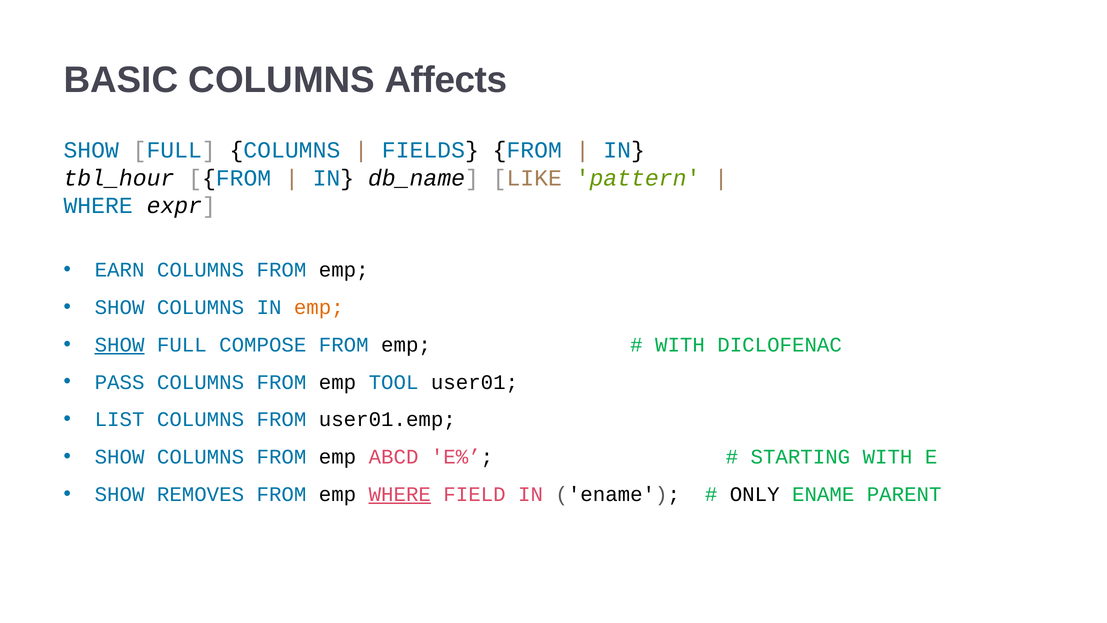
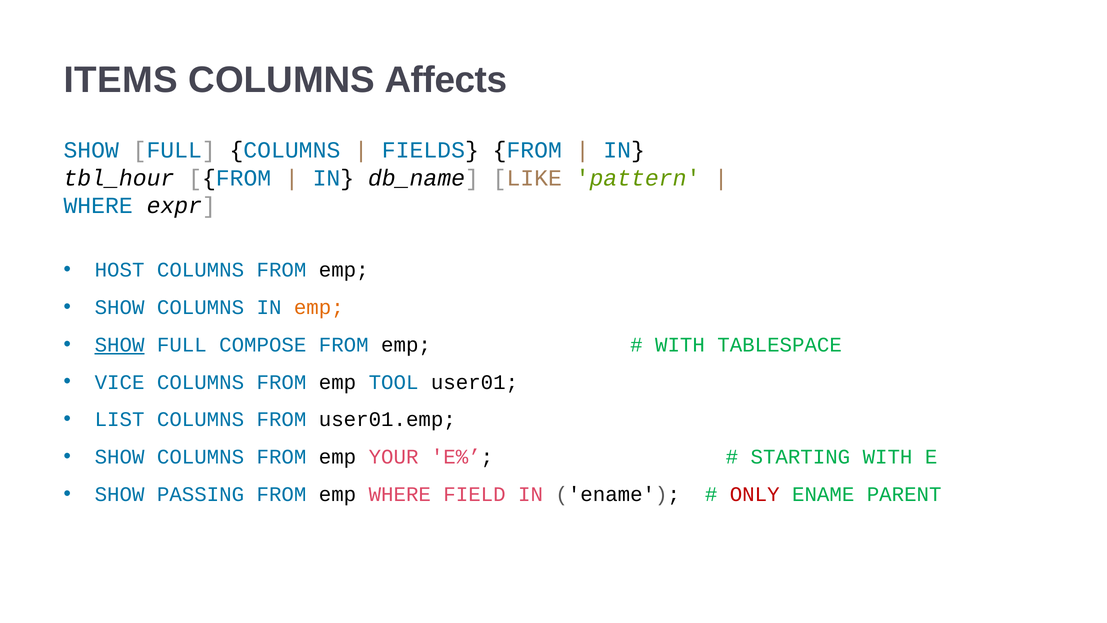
BASIC: BASIC -> ITEMS (121, 80)
EARN: EARN -> HOST (120, 270)
DICLOFENAC: DICLOFENAC -> TABLESPACE (780, 345)
PASS: PASS -> VICE (120, 382)
ABCD: ABCD -> YOUR (394, 457)
REMOVES: REMOVES -> PASSING (201, 494)
WHERE underline: present -> none (400, 494)
ONLY colour: black -> red (755, 494)
